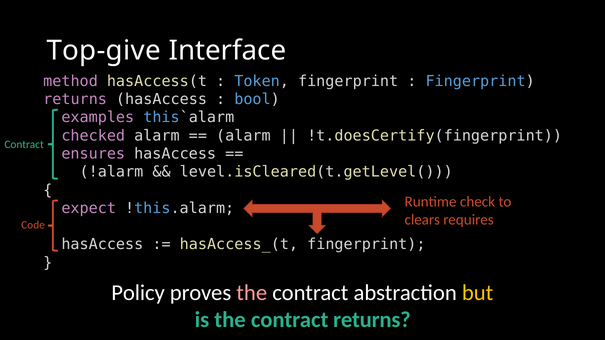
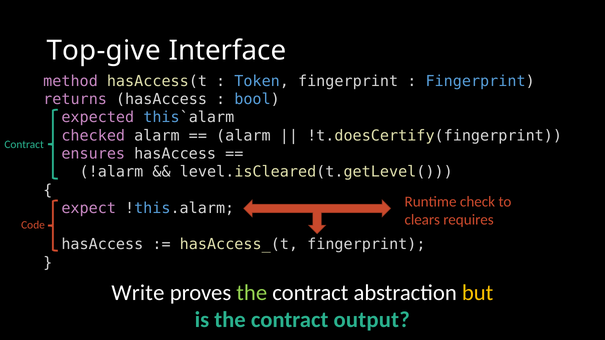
examples: examples -> expected (98, 118)
Policy: Policy -> Write (138, 293)
the colour: pink -> light green (252, 293)
contract returns: returns -> output (372, 320)
